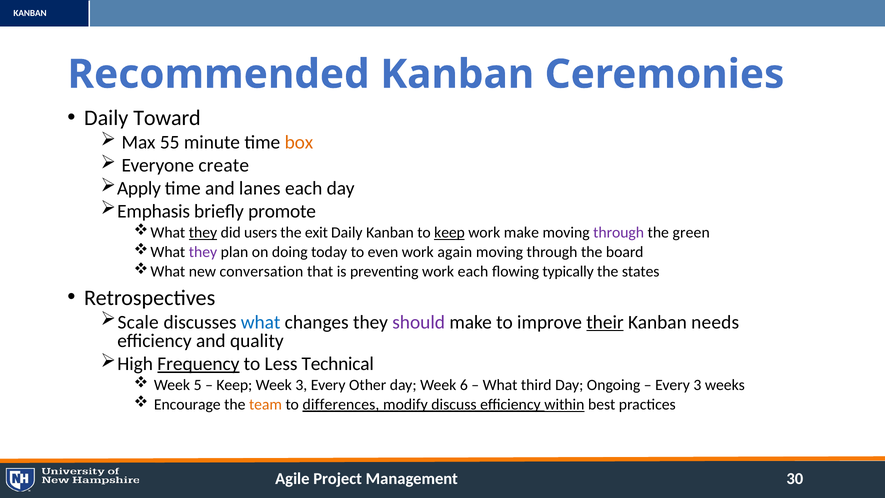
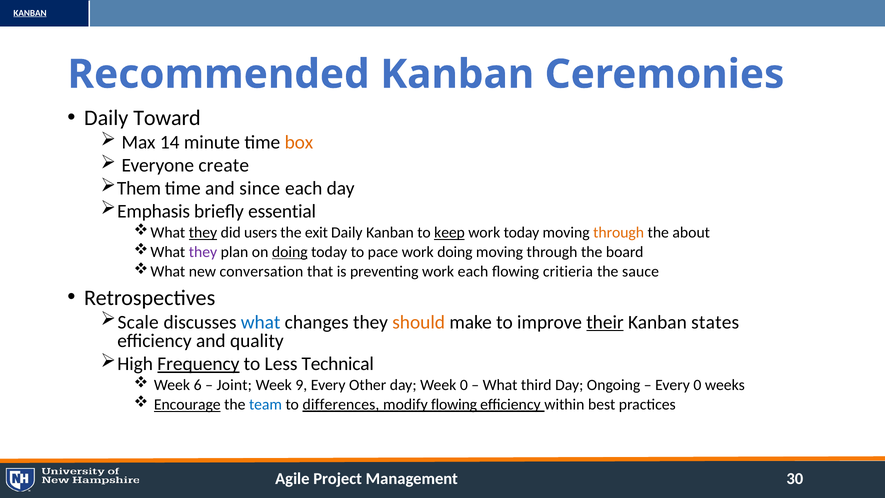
KANBAN underline: none -> present (30, 13)
55: 55 -> 14 (170, 142)
Apply: Apply -> Them (139, 188)
lanes: lanes -> since (260, 188)
promote: promote -> essential (282, 211)
work make: make -> today (521, 233)
through colour: purple -> orange (619, 233)
green: green -> about (691, 233)
doing underline: none -> present (290, 252)
even: even -> pace (383, 252)
work again: again -> doing (455, 252)
typically: typically -> critieria (568, 271)
states: states -> sauce (641, 271)
should colour: purple -> orange (419, 322)
needs: needs -> states (715, 322)
5: 5 -> 6 (198, 385)
Keep: Keep -> Joint (234, 385)
Week 3: 3 -> 9 (301, 385)
Week 6: 6 -> 0 (464, 385)
Every 3: 3 -> 0 (697, 385)
Encourage underline: none -> present (187, 405)
team colour: orange -> blue (265, 405)
modify discuss: discuss -> flowing (454, 405)
within underline: present -> none (564, 405)
